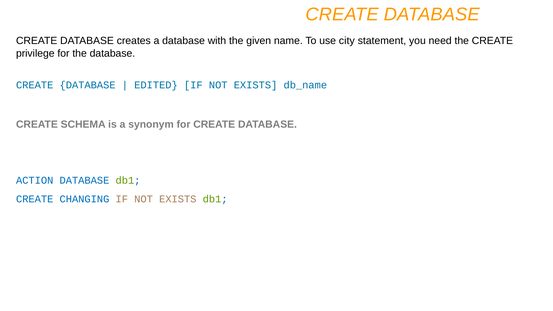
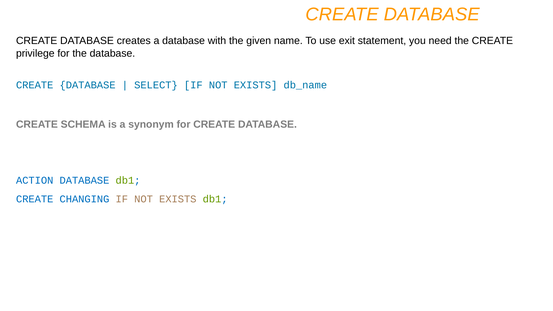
city: city -> exit (347, 41)
EDITED: EDITED -> SELECT (156, 85)
